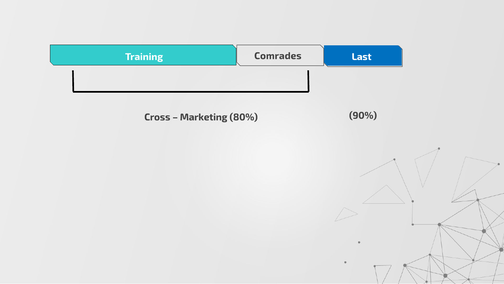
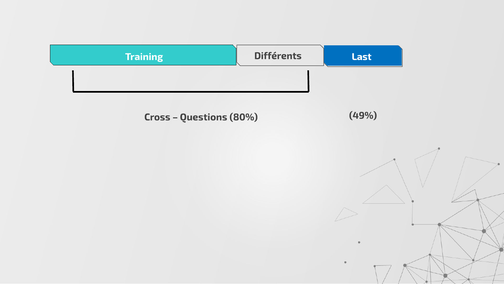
Comrades: Comrades -> Différents (278, 56)
Marketing: Marketing -> Questions (204, 117)
90%: 90% -> 49% (363, 115)
